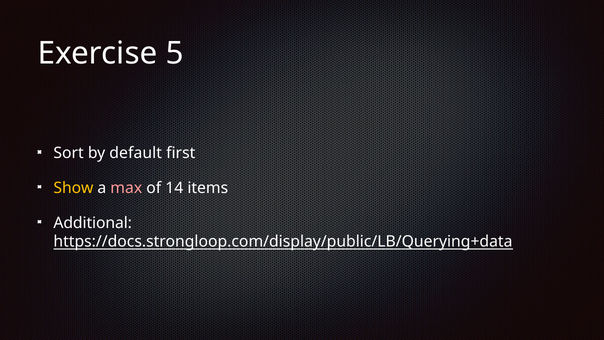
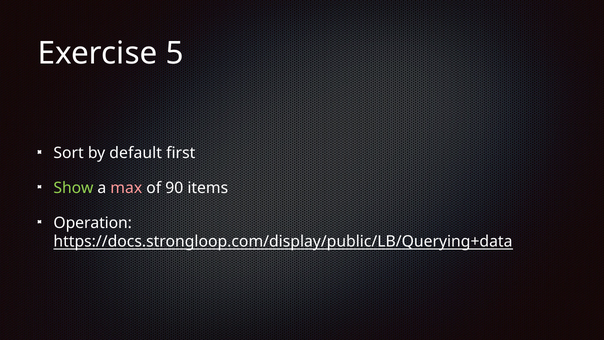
Show colour: yellow -> light green (73, 188)
14: 14 -> 90 (174, 188)
Additional: Additional -> Operation (93, 223)
